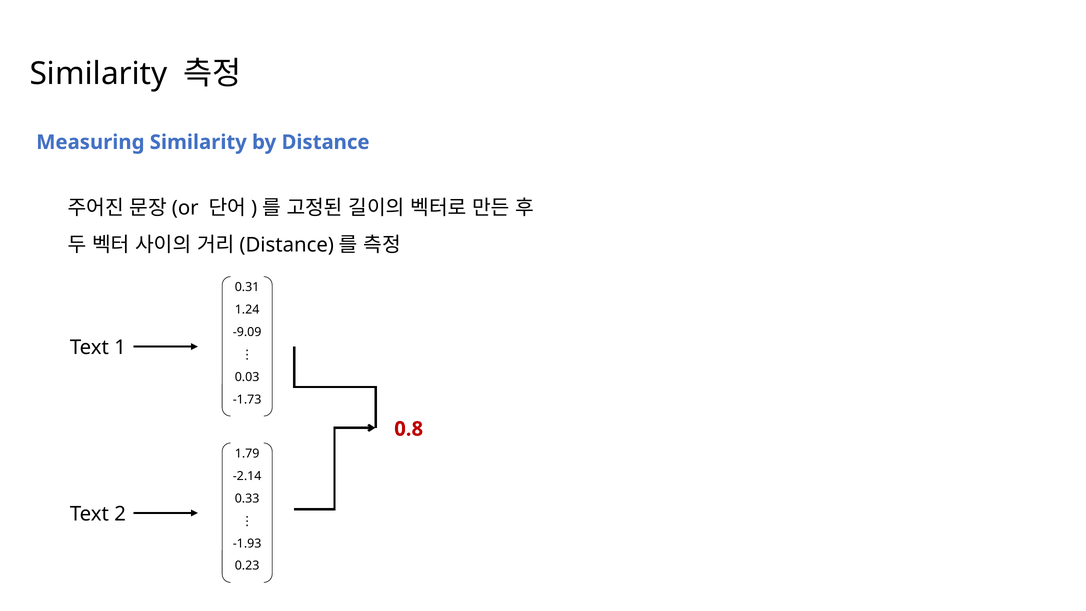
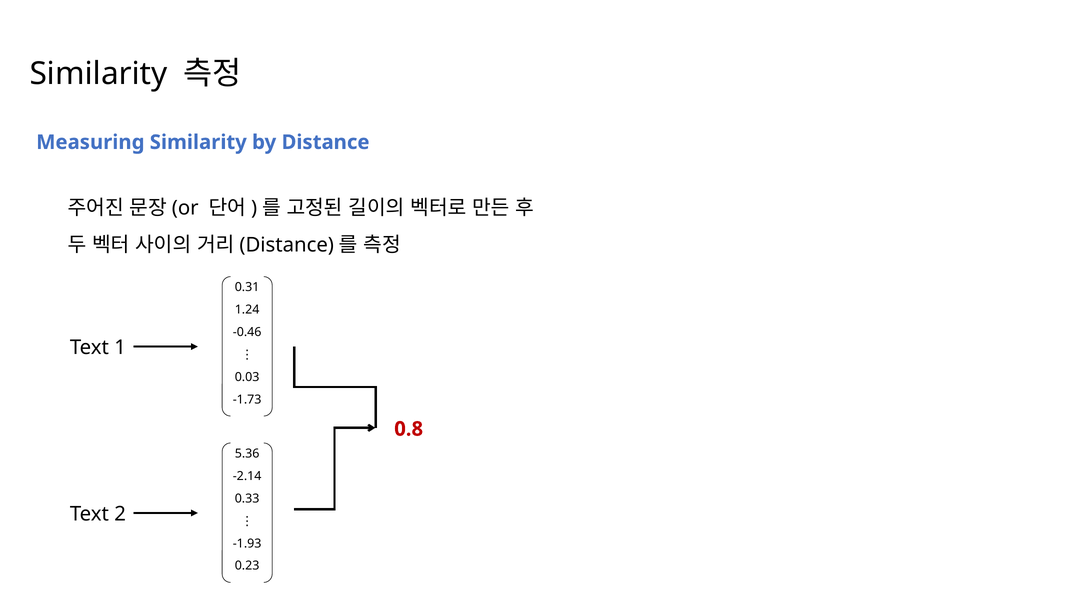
-9.09: -9.09 -> -0.46 (247, 332)
1.79: 1.79 -> 5.36 (247, 454)
